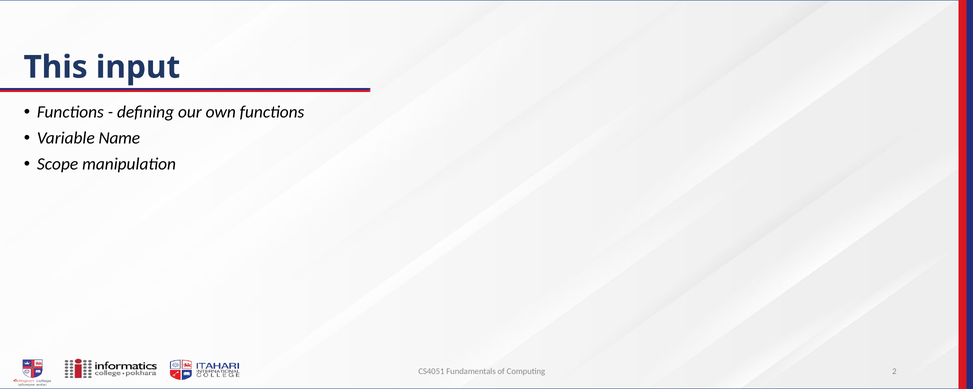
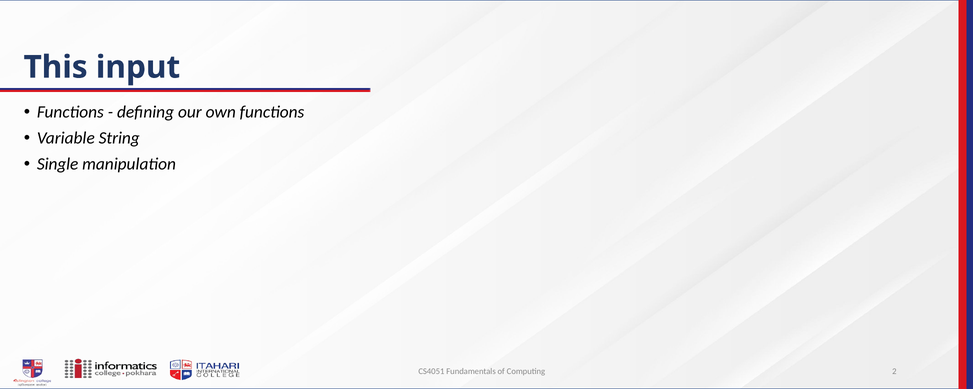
Name: Name -> String (119, 138)
Scope: Scope -> Single (58, 164)
